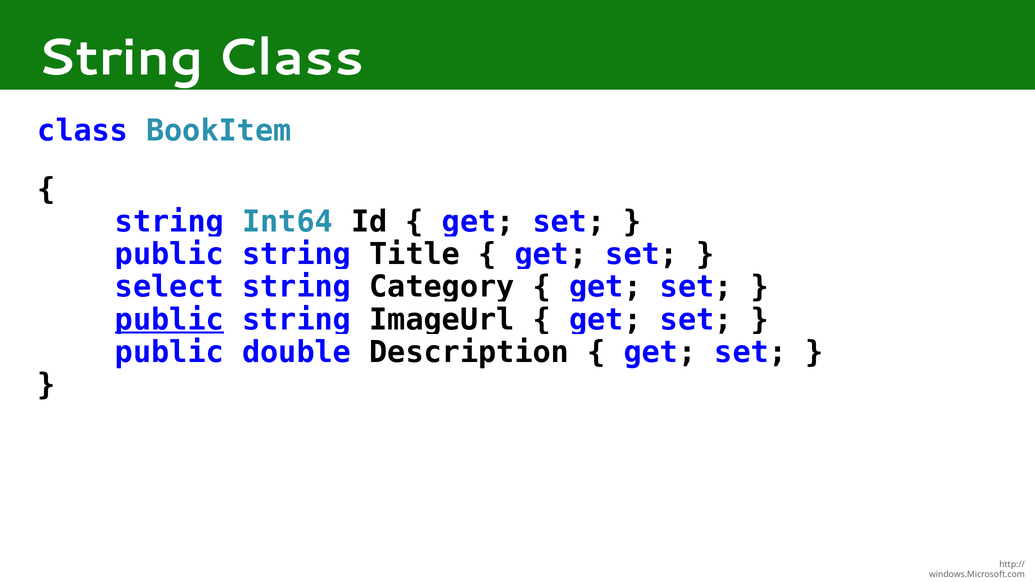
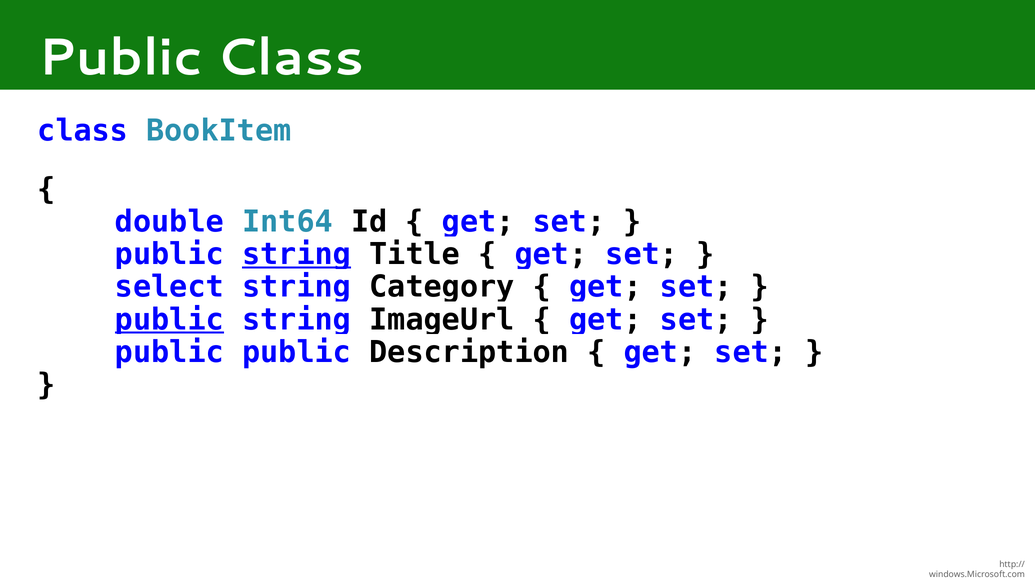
String: String -> Public (120, 57)
string: string -> double (169, 222)
string underline: none -> present (297, 254)
public double: double -> public (297, 352)
